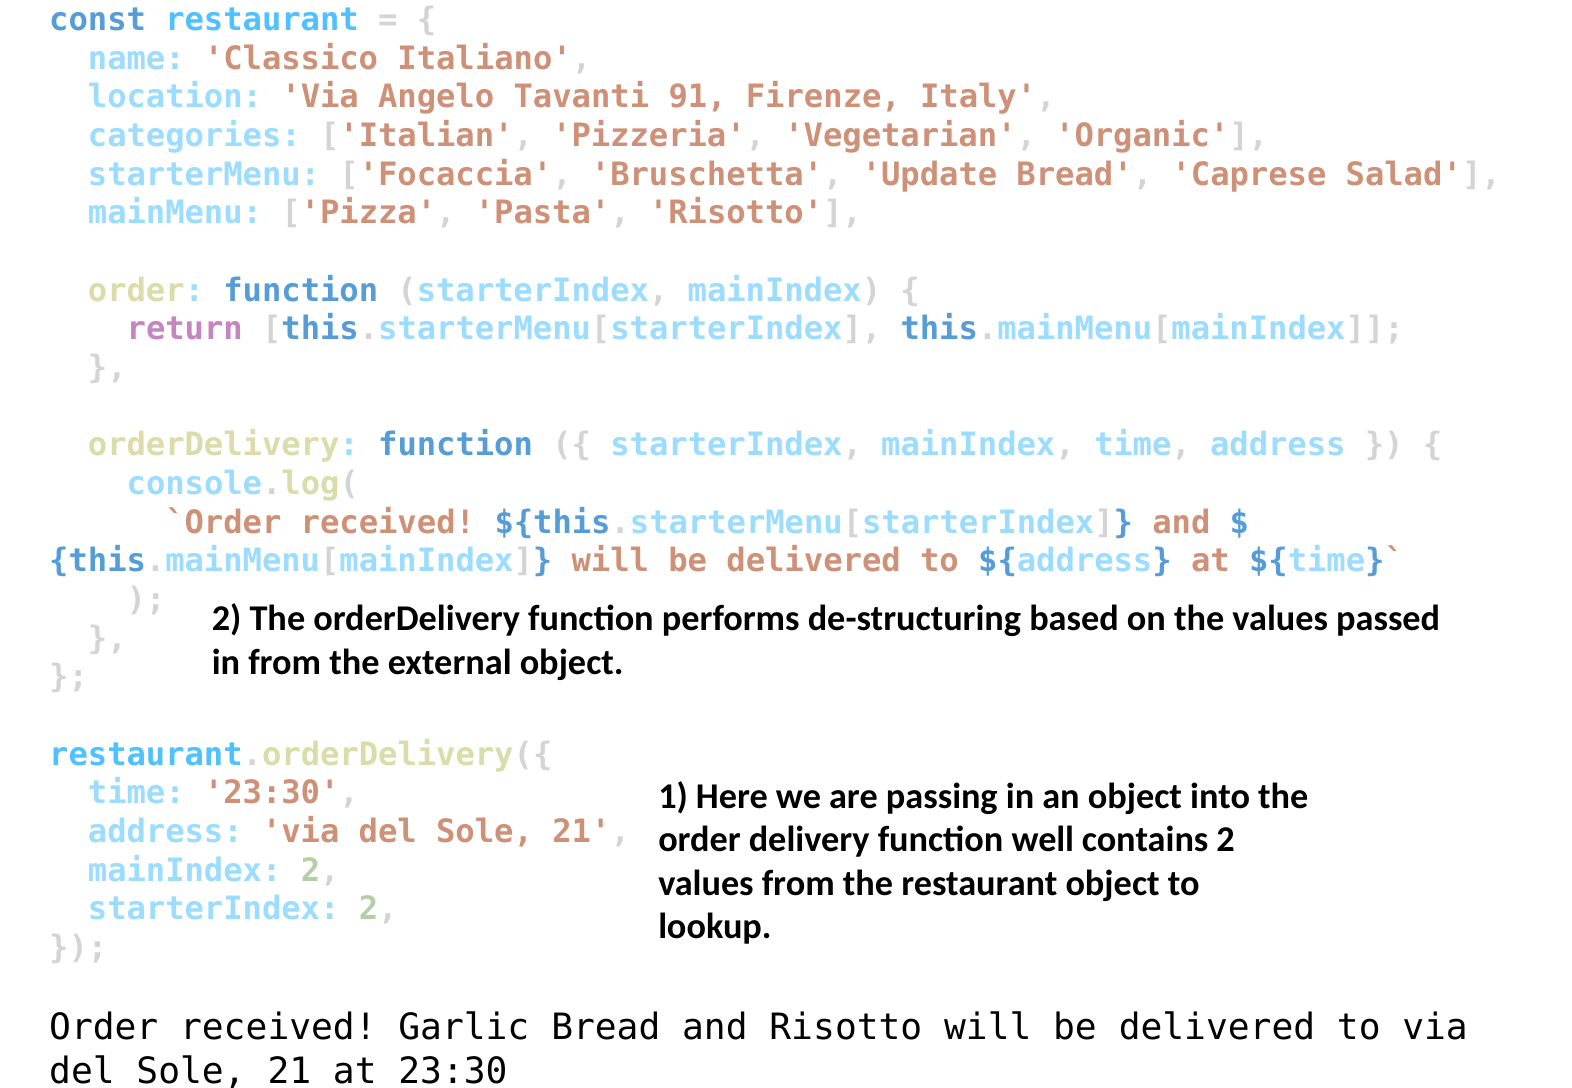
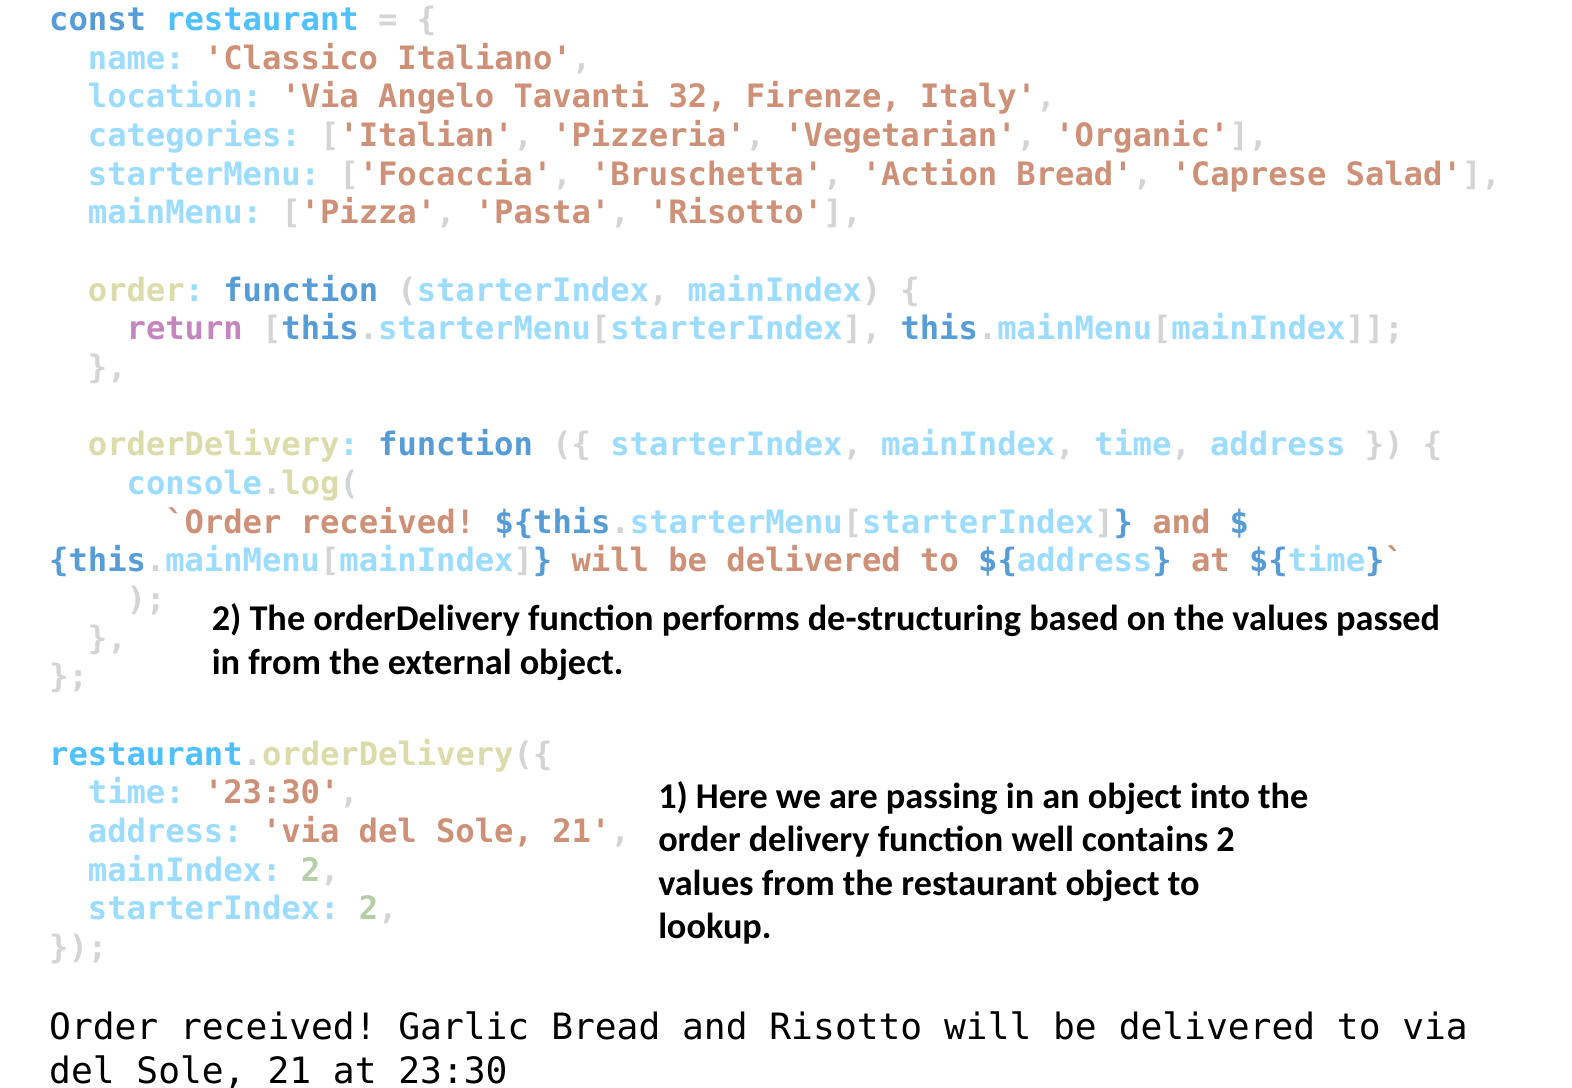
91: 91 -> 32 (698, 97)
Update: Update -> Action (930, 175)
